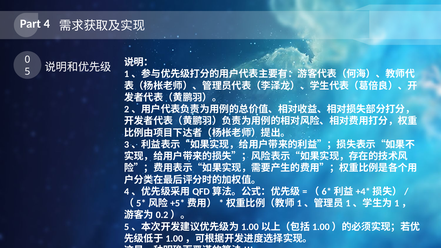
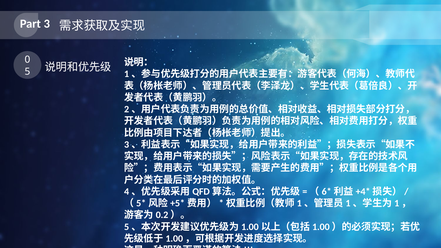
4: 4 -> 3 (47, 24)
